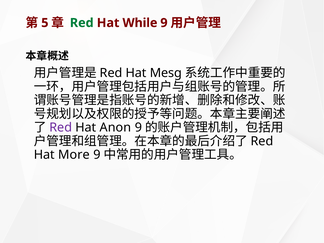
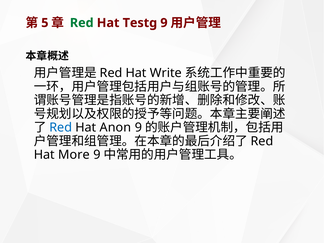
While: While -> Testg (140, 23)
Mesg: Mesg -> Write (166, 73)
Red colour: purple -> blue (61, 128)
